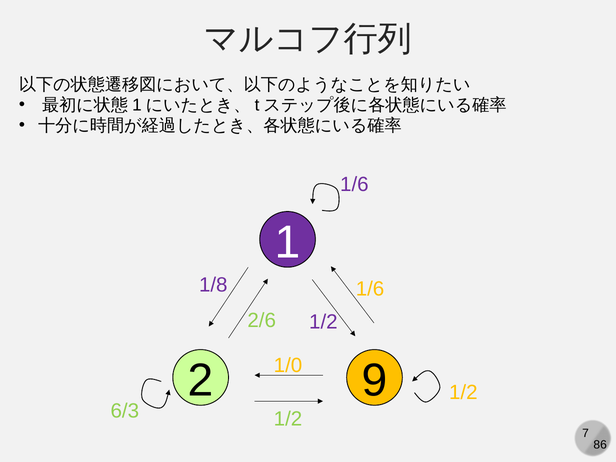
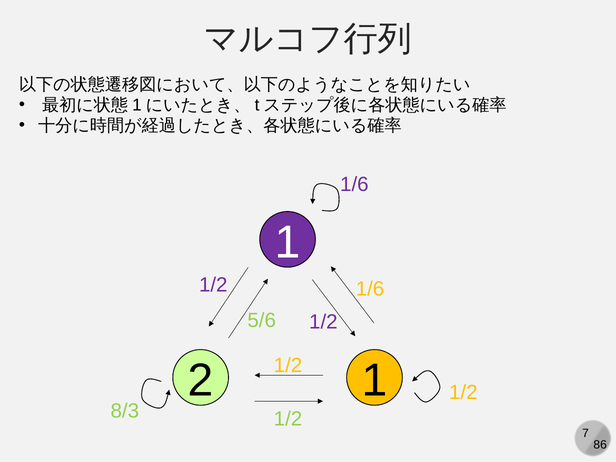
1/8: 1/8 -> 1/2 (213, 285)
2/6: 2/6 -> 5/6 (262, 320)
1/0: 1/0 -> 1/2 (288, 365)
2 9: 9 -> 1 (374, 381)
6/3: 6/3 -> 8/3 (125, 411)
